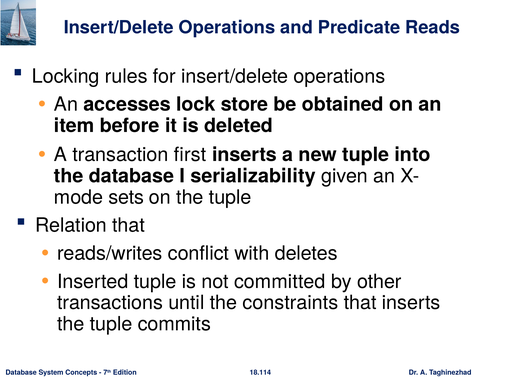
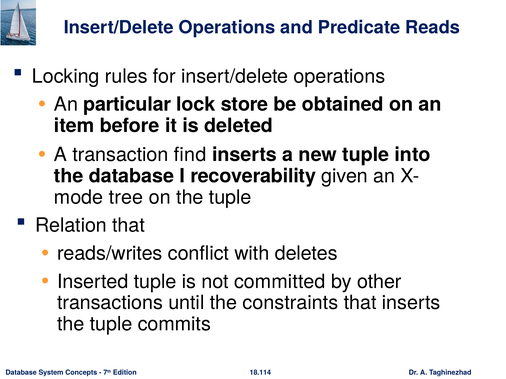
accesses: accesses -> particular (127, 104)
first: first -> find (190, 155)
serializability: serializability -> recoverability (253, 176)
sets: sets -> tree (126, 197)
